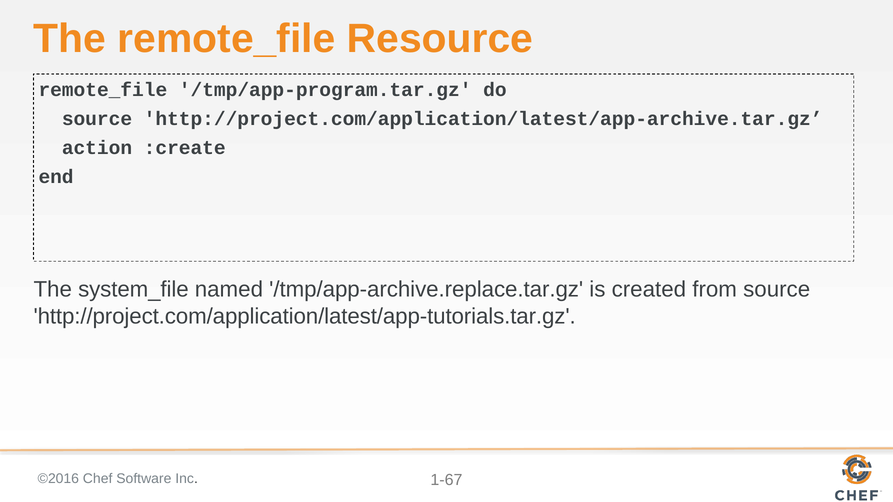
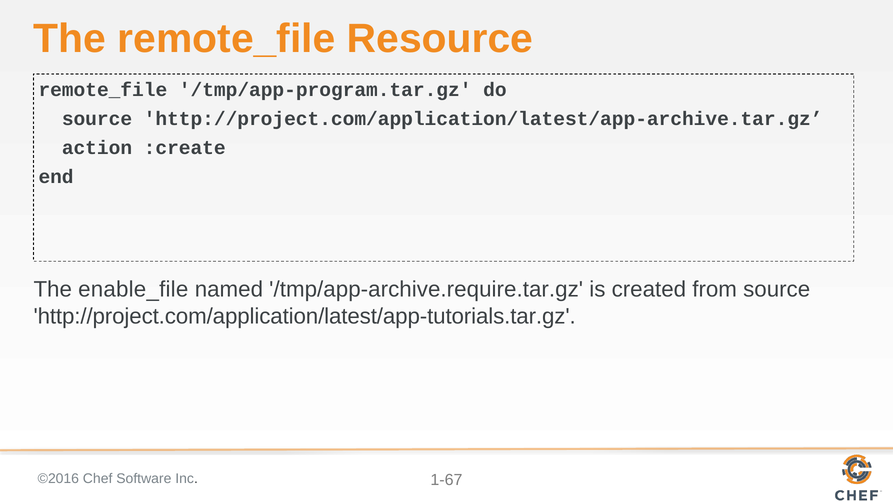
system_file: system_file -> enable_file (133, 290)
/tmp/app-archive.replace.tar.gz: /tmp/app-archive.replace.tar.gz -> /tmp/app-archive.require.tar.gz (426, 290)
